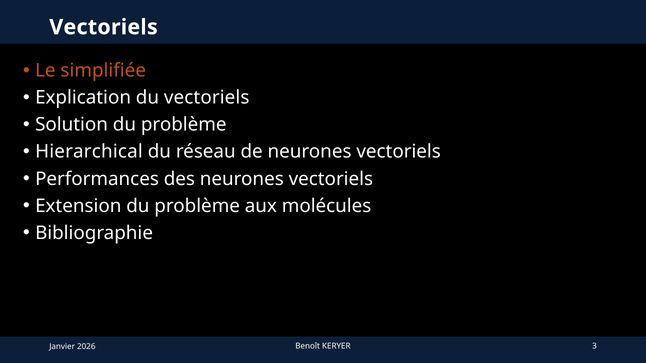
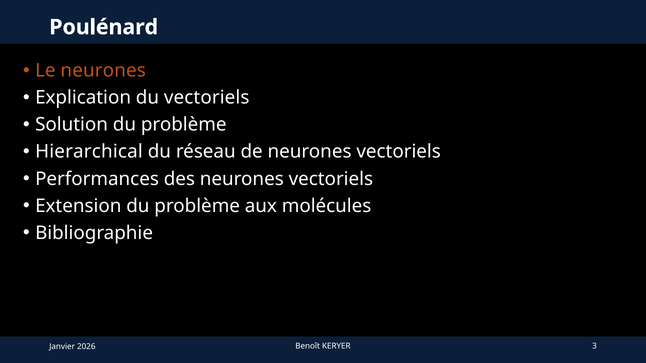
Vectoriels: Vectoriels -> Poulénard (104, 27)
Le simplifiée: simplifiée -> neurones (103, 71)
